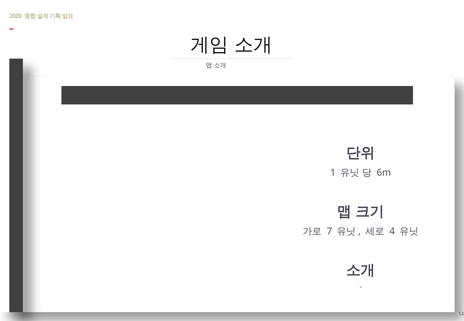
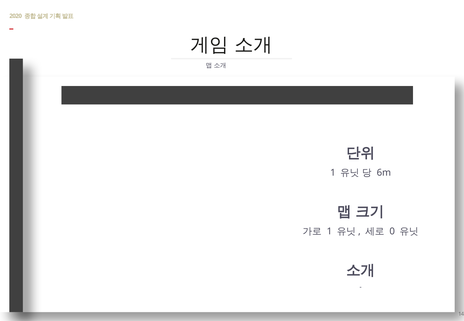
7: 7 -> 1 (329, 231)
4: 4 -> 0 (392, 231)
